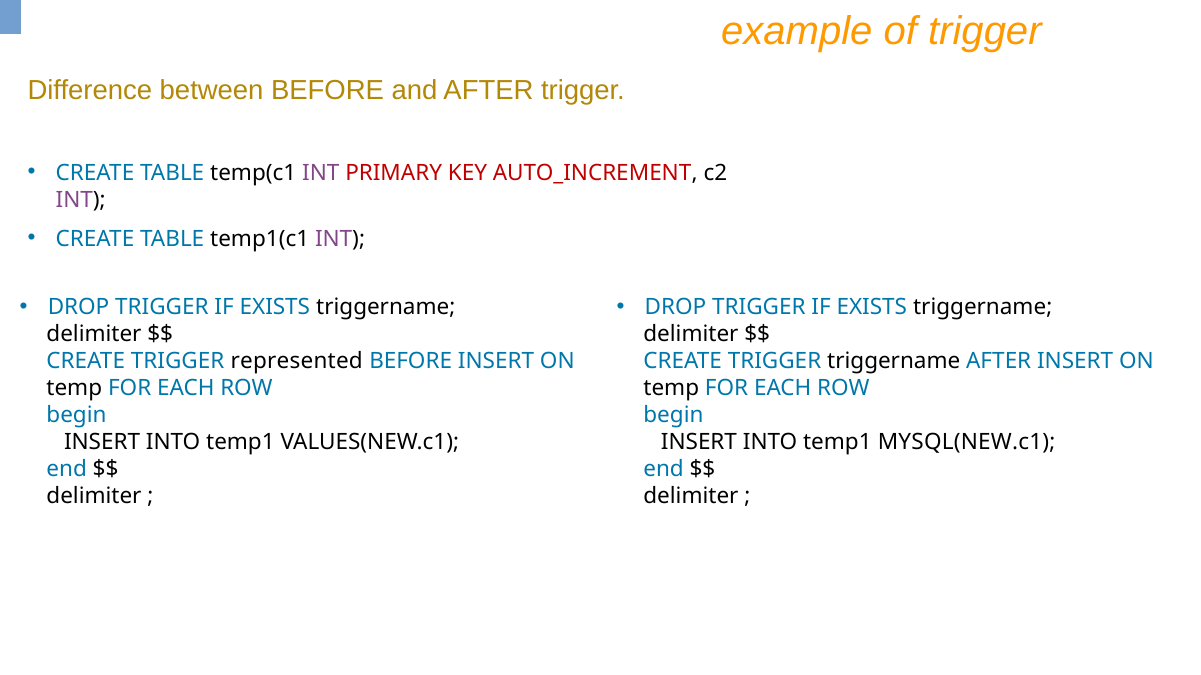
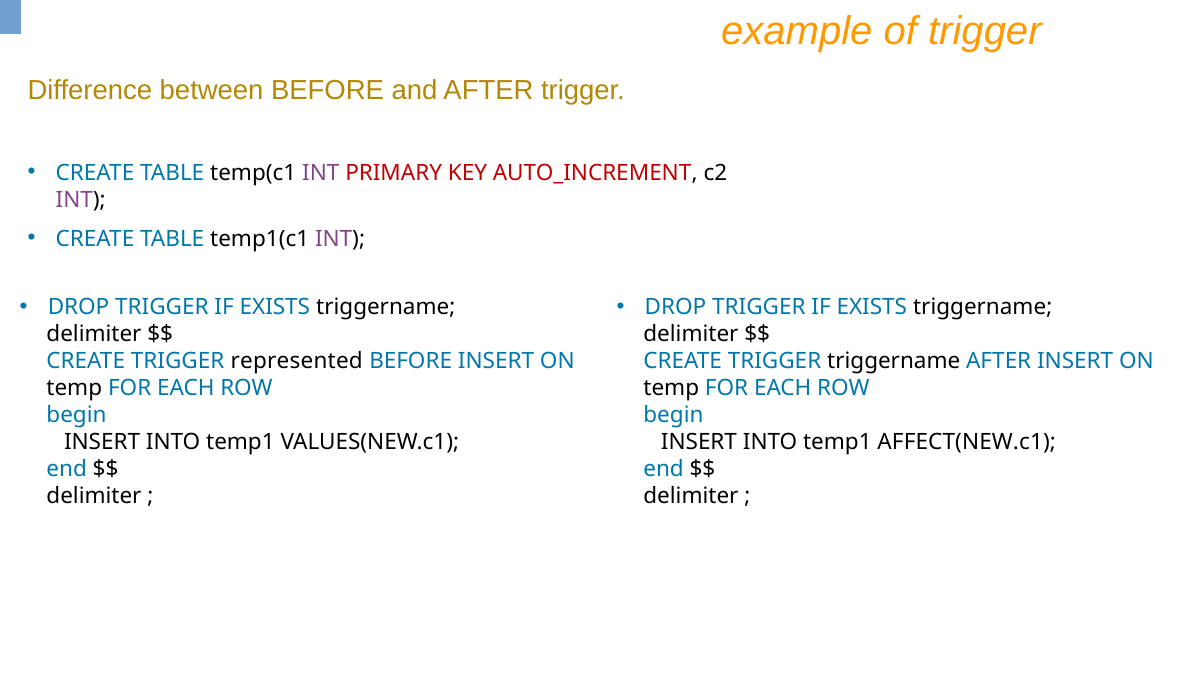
MYSQL(NEW.c1: MYSQL(NEW.c1 -> AFFECT(NEW.c1 (967, 443)
